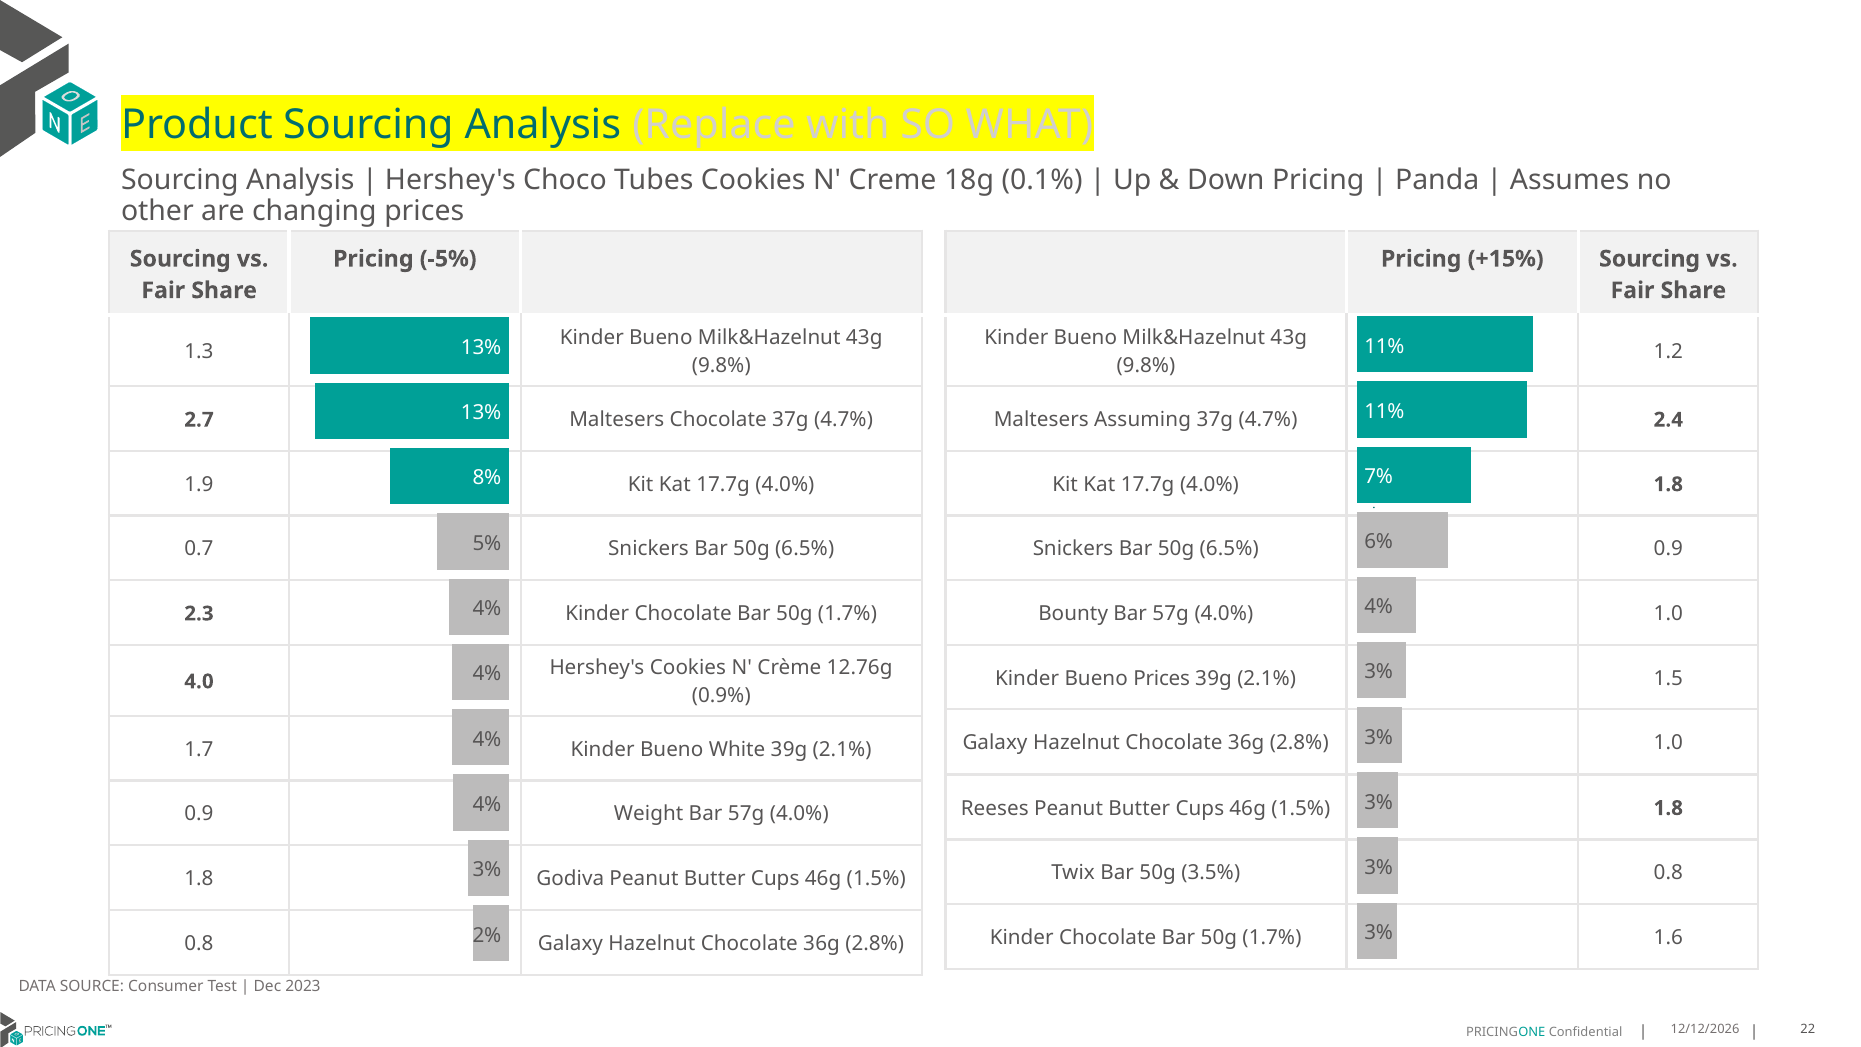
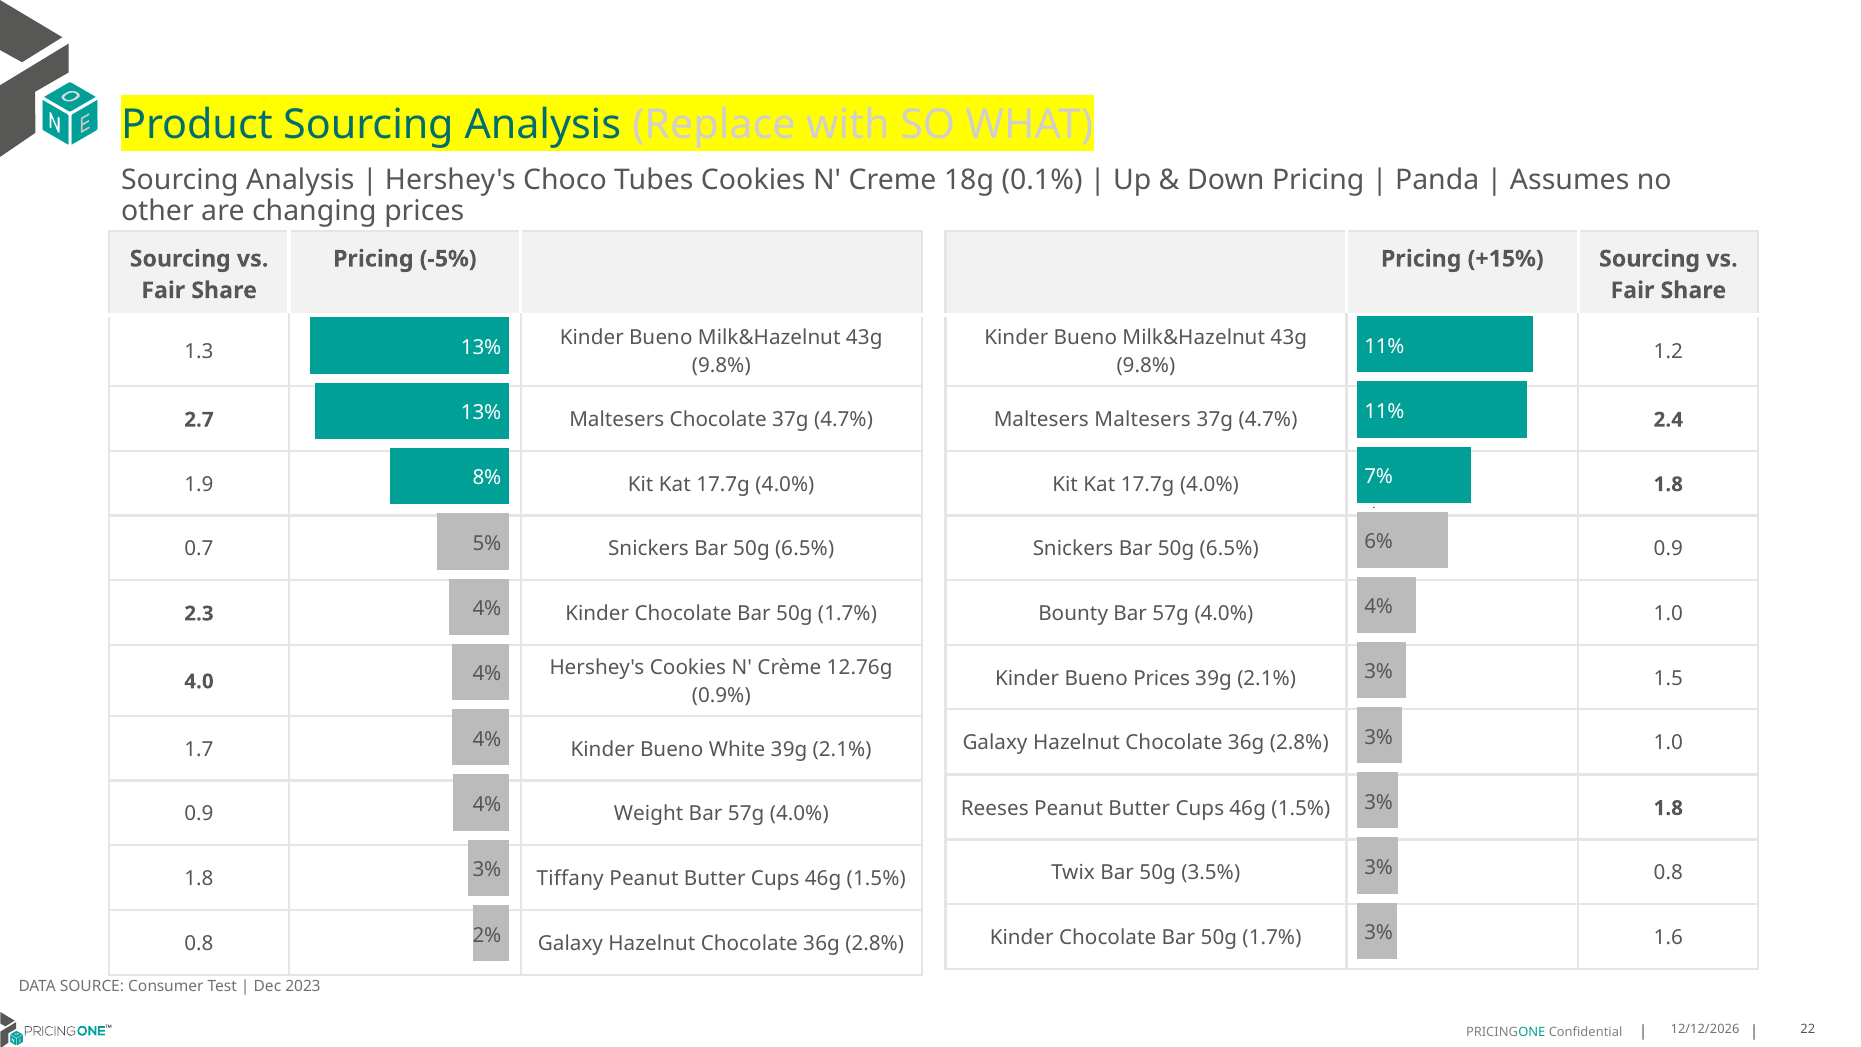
Maltesers Assuming: Assuming -> Maltesers (1143, 420)
Godiva: Godiva -> Tiffany (570, 879)
